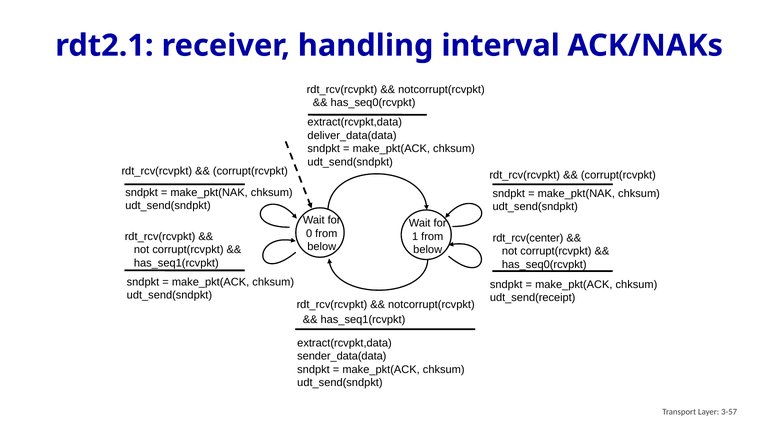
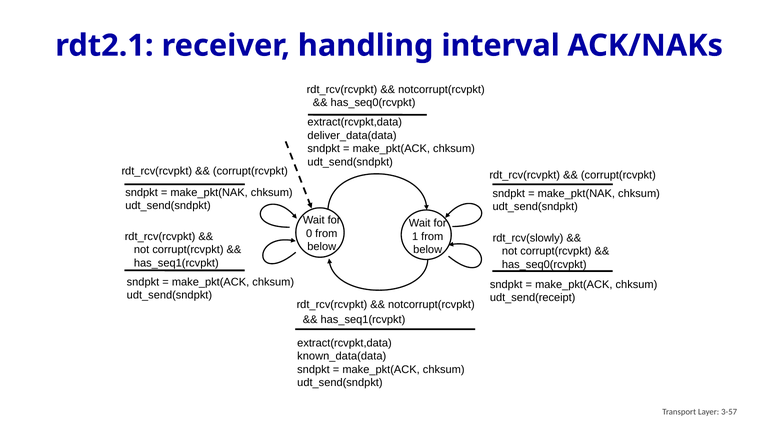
rdt_rcv(center: rdt_rcv(center -> rdt_rcv(slowly (528, 238)
sender_data(data: sender_data(data -> known_data(data (342, 356)
